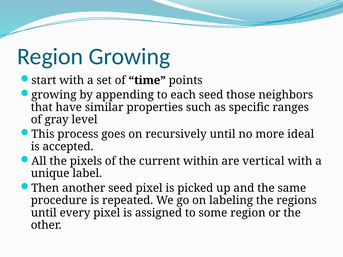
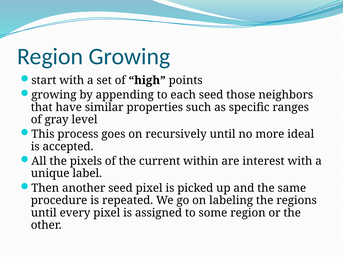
time: time -> high (147, 80)
vertical: vertical -> interest (263, 161)
